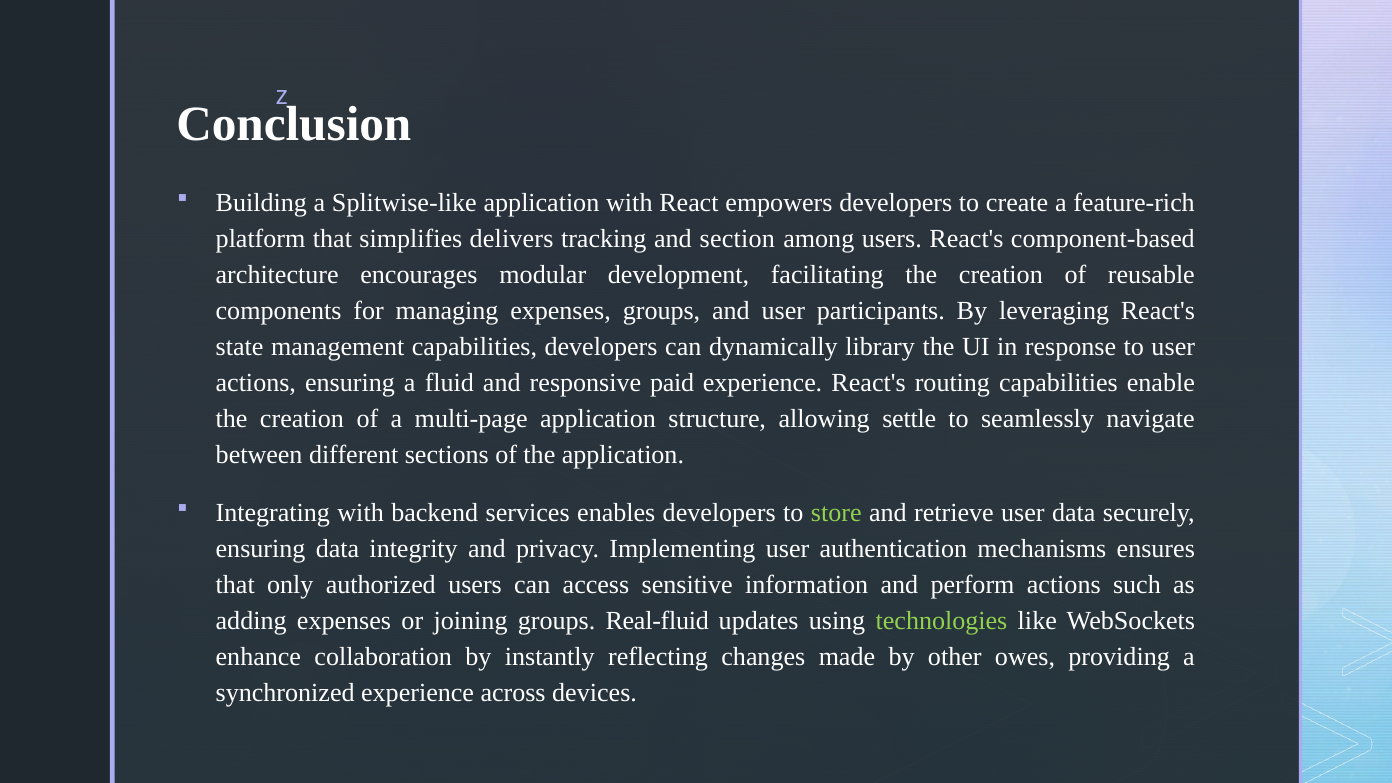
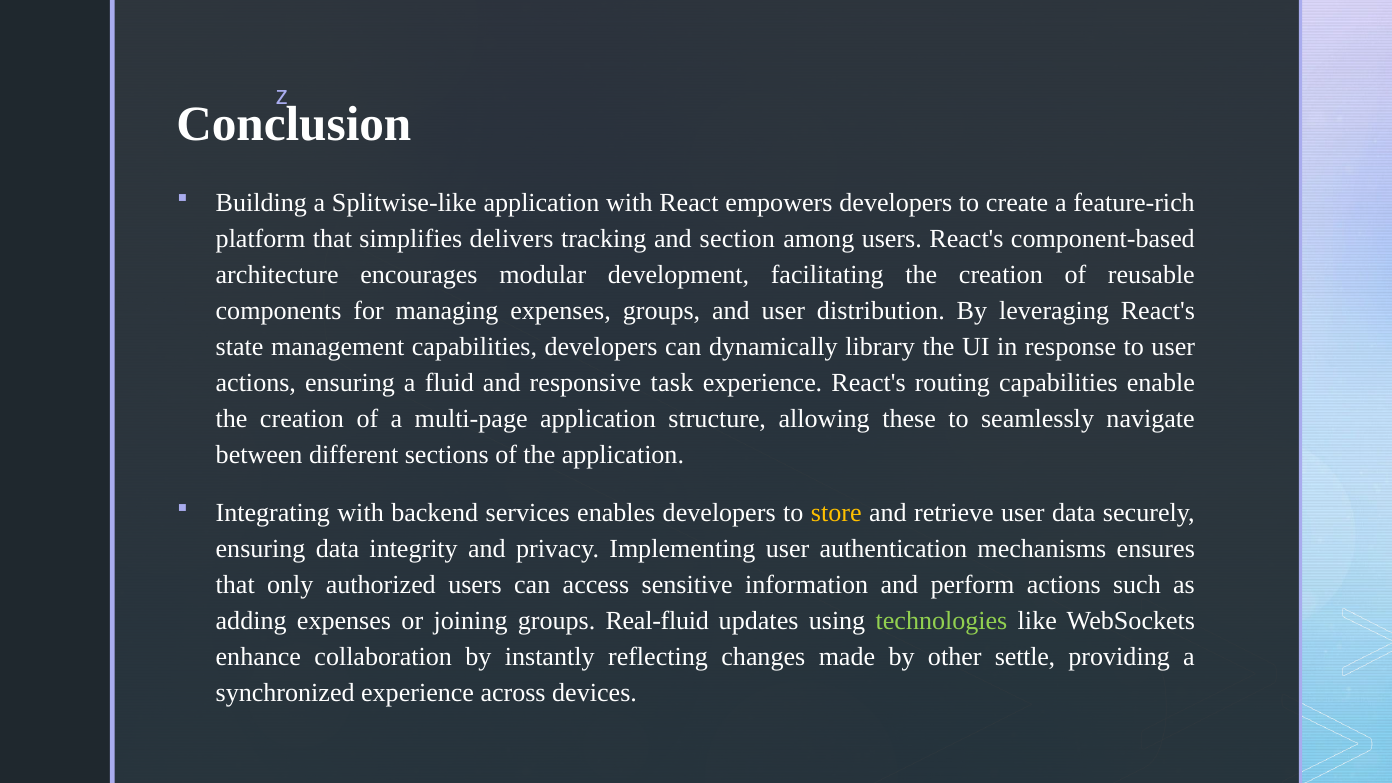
participants: participants -> distribution (881, 311)
paid: paid -> task (672, 383)
settle: settle -> these (909, 419)
store colour: light green -> yellow (836, 513)
owes: owes -> settle (1025, 657)
